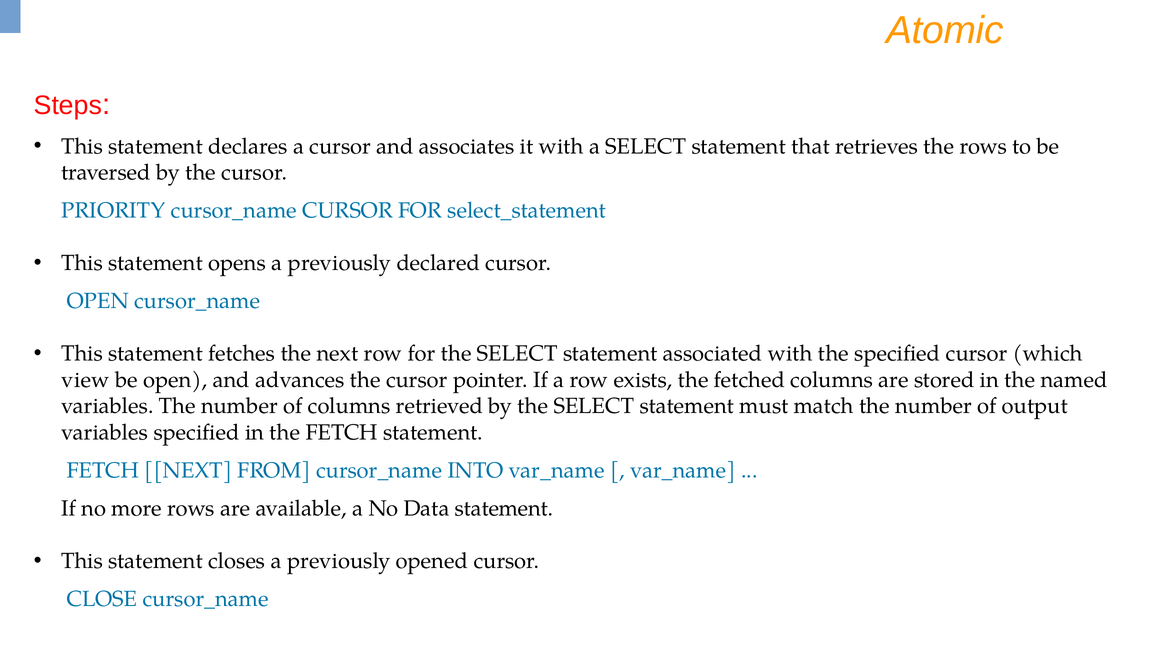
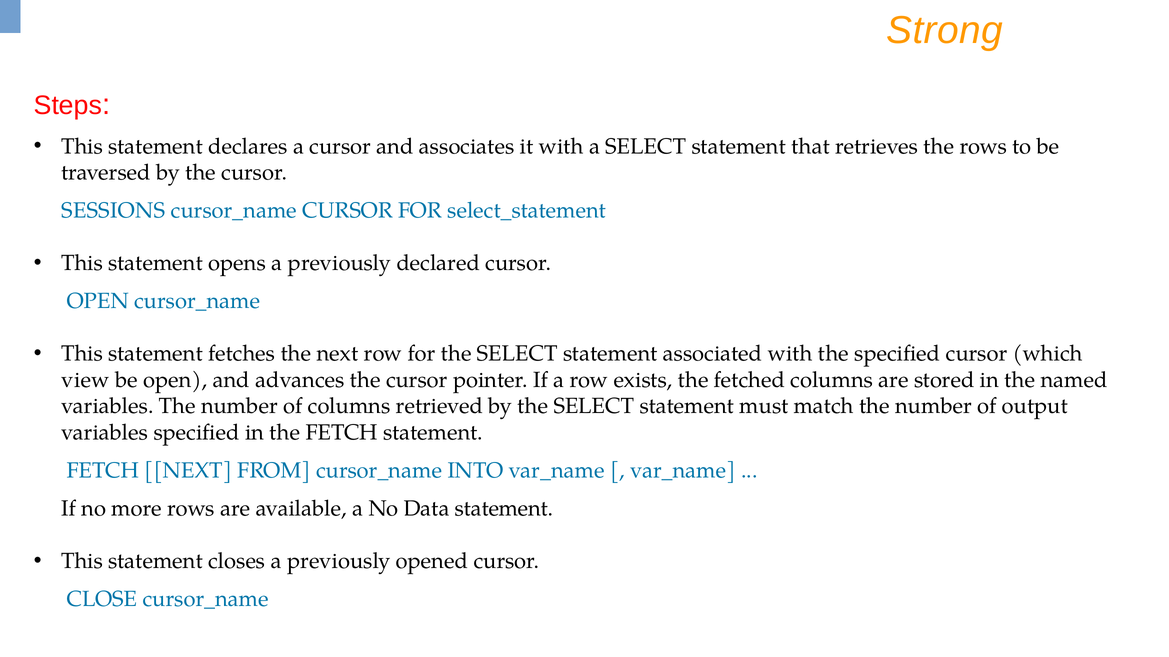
Atomic: Atomic -> Strong (945, 30)
PRIORITY: PRIORITY -> SESSIONS (113, 211)
